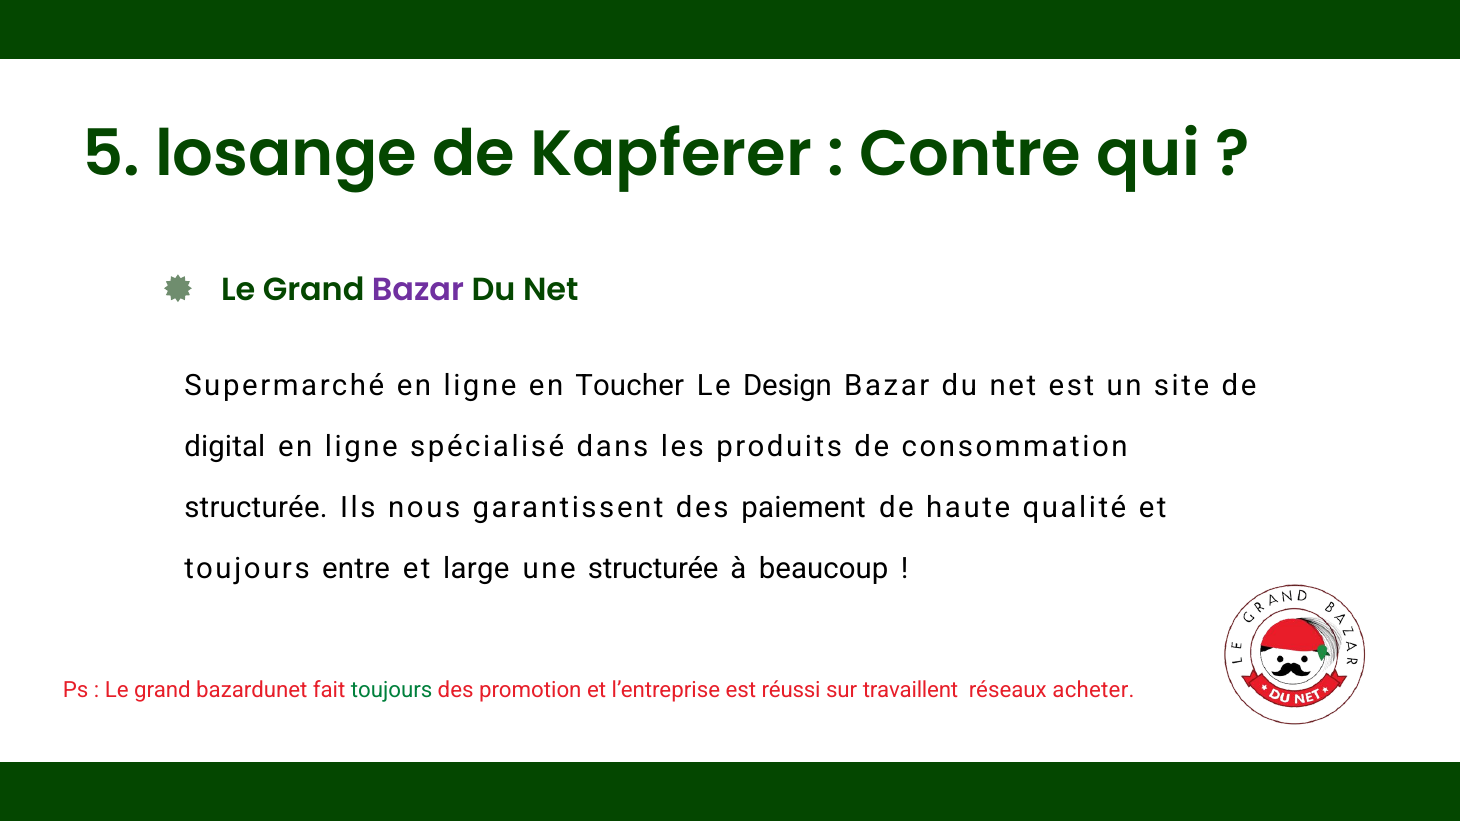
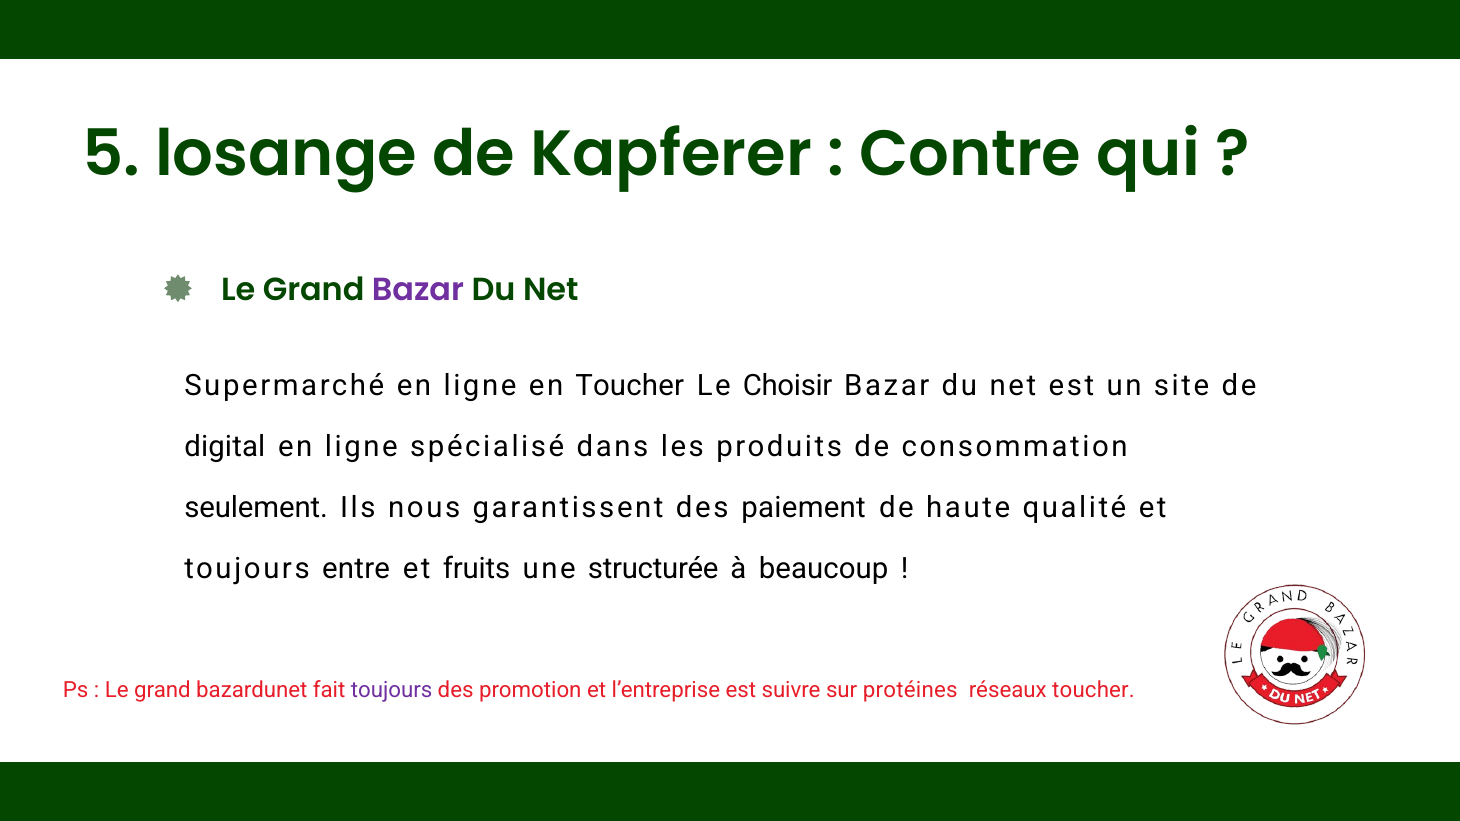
Design: Design -> Choisir (788, 385)
structurée: structurée -> seulement (256, 508)
large: large -> fruits (477, 569)
toujours colour: green -> purple (392, 691)
réussi: réussi -> suivre (791, 691)
travaillent: travaillent -> protéines (910, 691)
réseaux acheter: acheter -> toucher (1093, 691)
